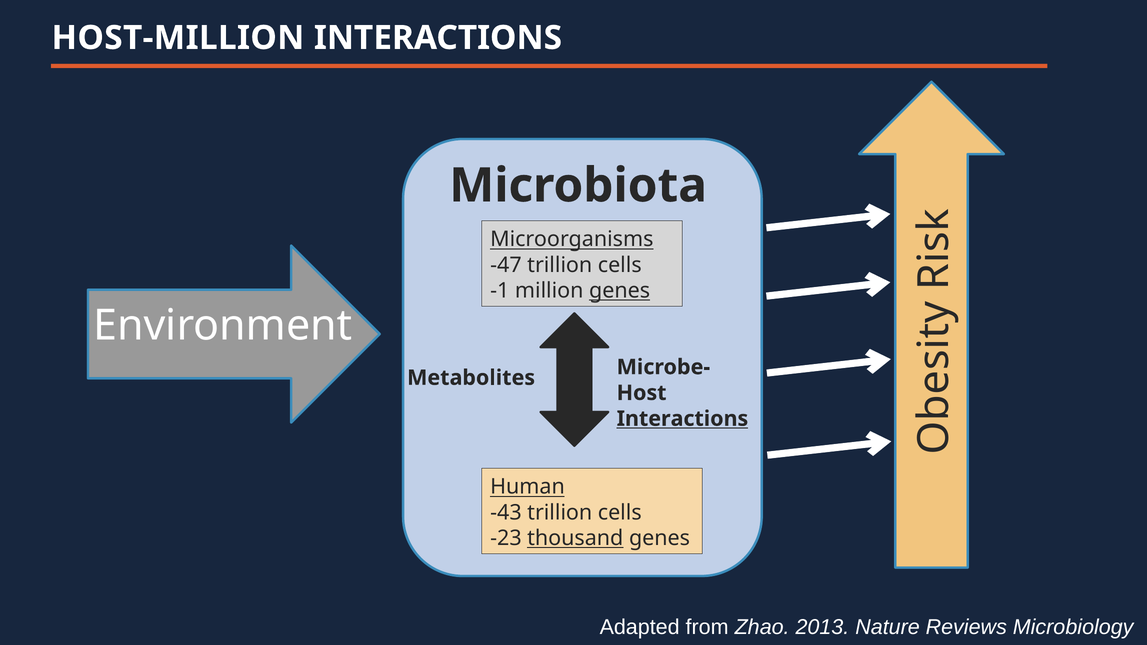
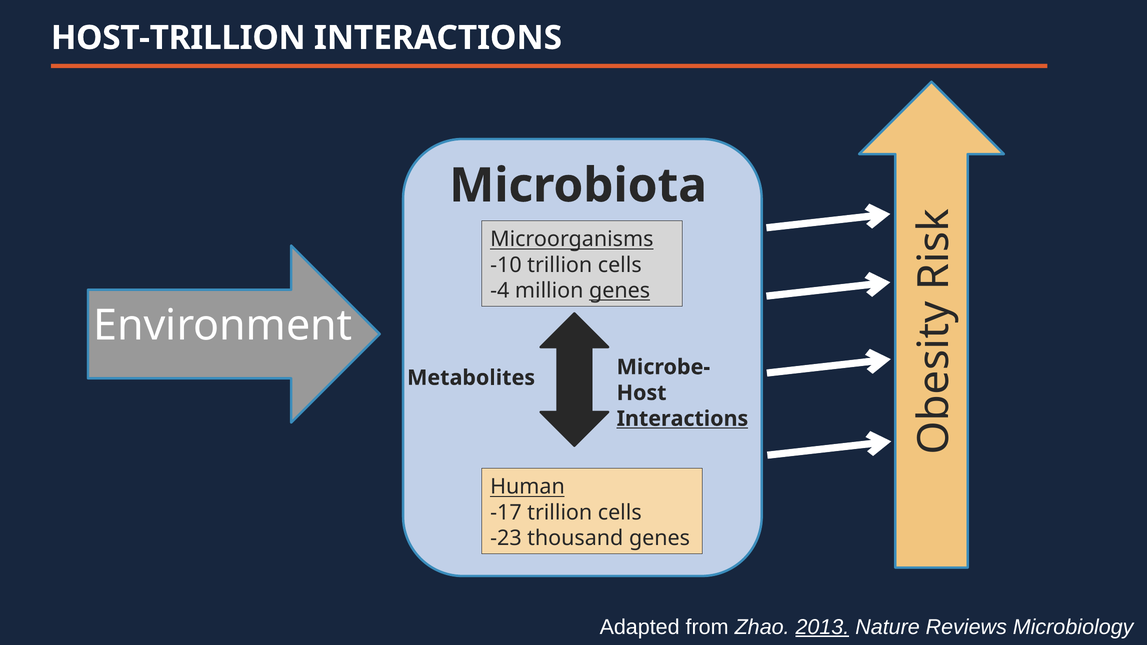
HOST-MILLION: HOST-MILLION -> HOST-TRILLION (178, 38)
-47: -47 -> -10 (506, 265)
-1: -1 -> -4 (500, 291)
-43: -43 -> -17 (506, 513)
thousand underline: present -> none (575, 538)
2013 underline: none -> present (822, 627)
